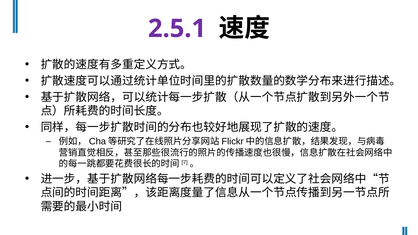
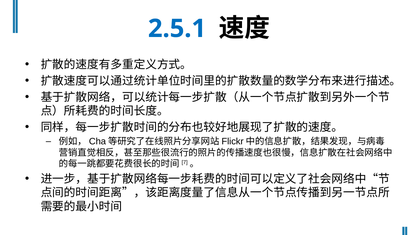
2.5.1 colour: purple -> blue (177, 29)
